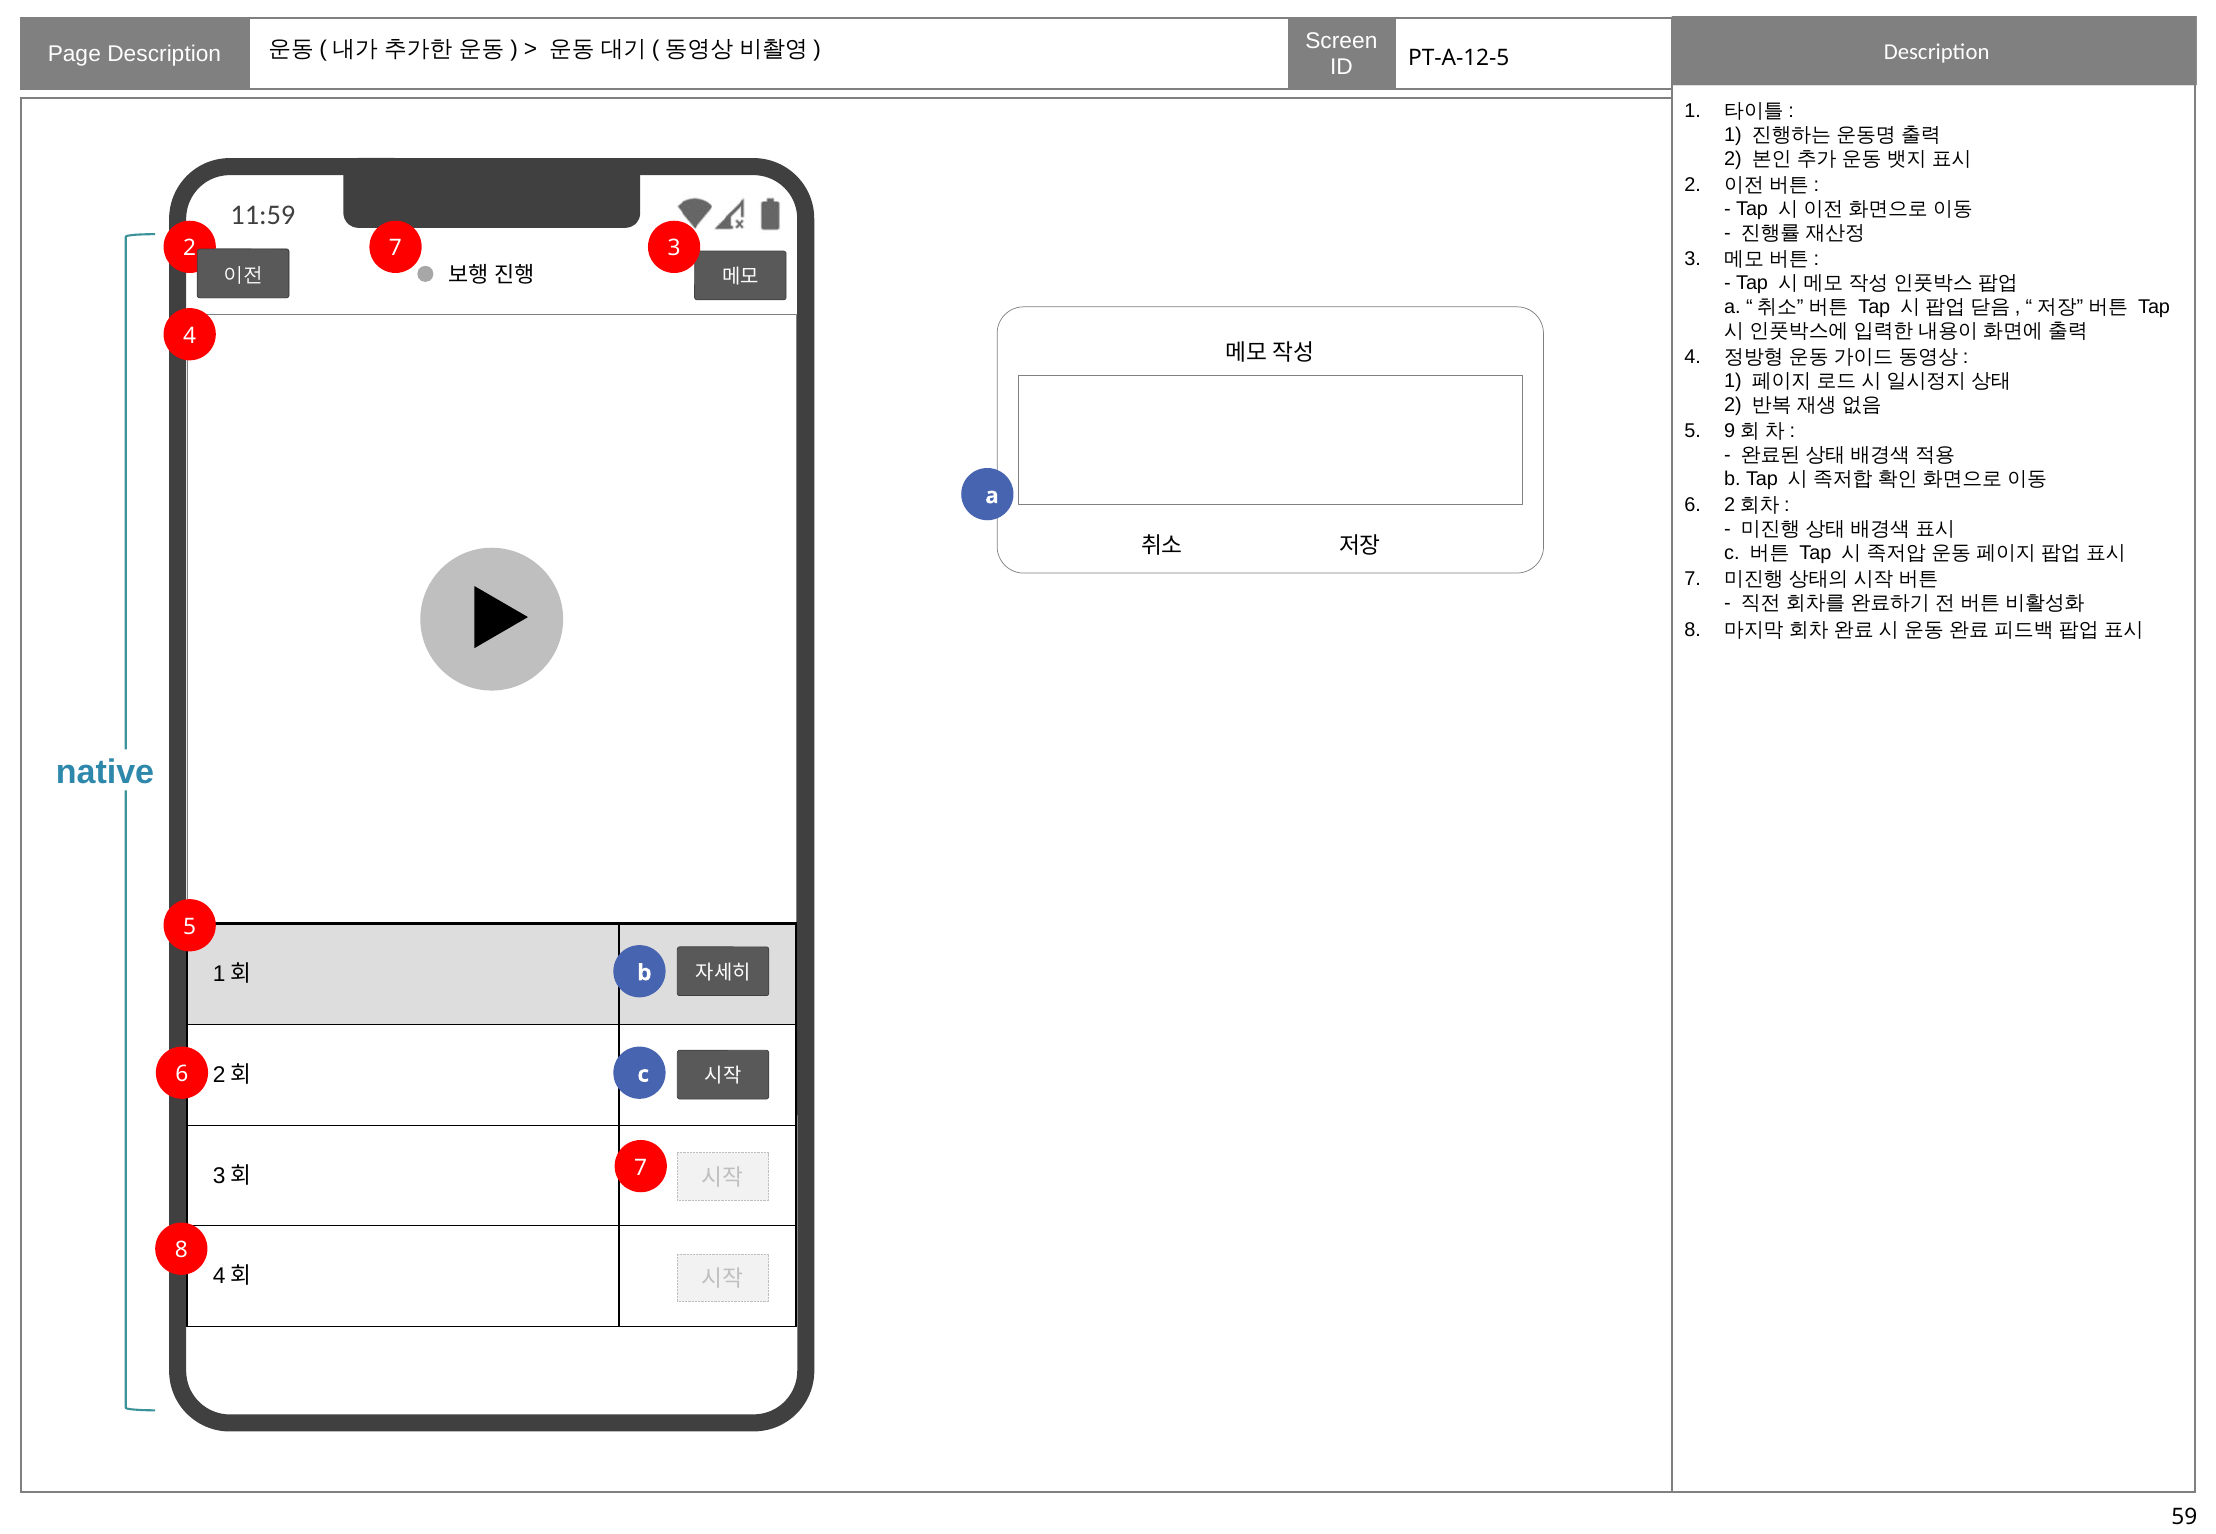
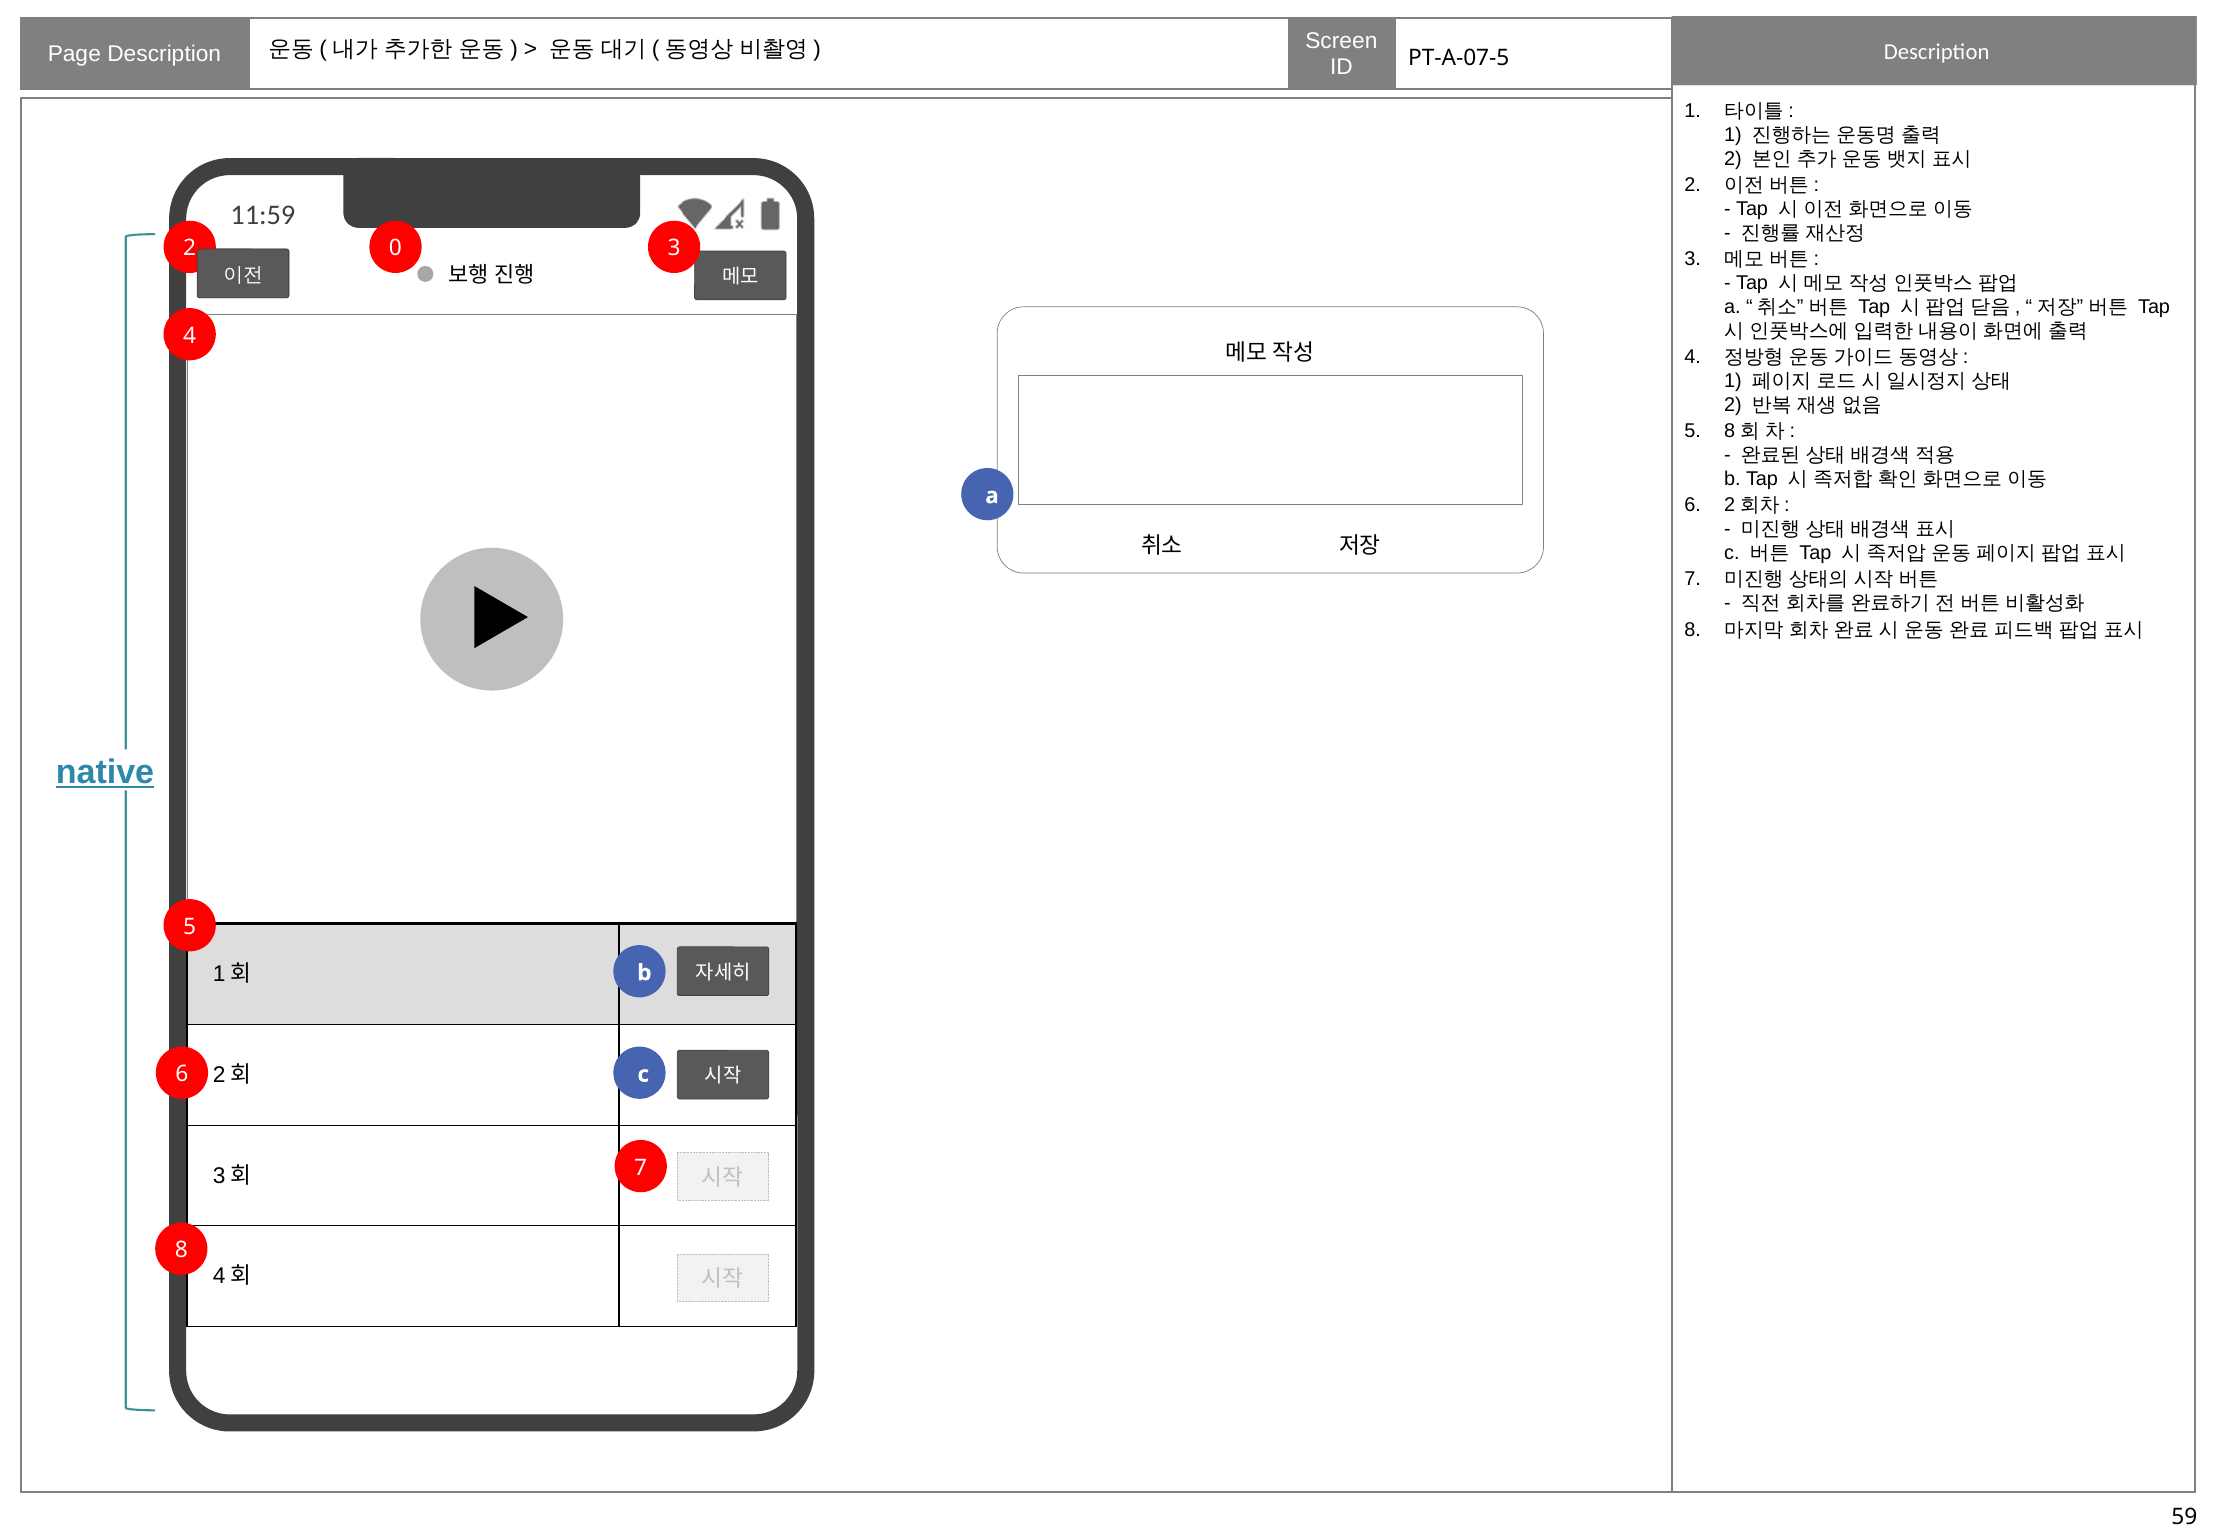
PT-A-12-5: PT-A-12-5 -> PT-A-07-5 (1459, 58)
2 7: 7 -> 0 (395, 248)
5 9: 9 -> 8 (1730, 431)
native underline: none -> present (105, 772)
